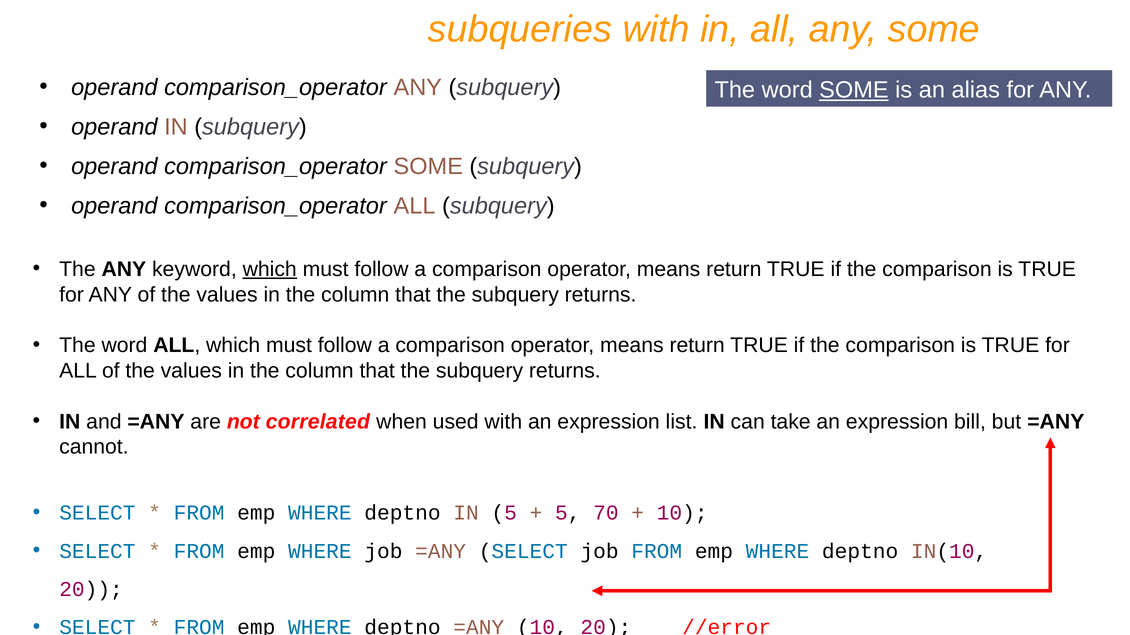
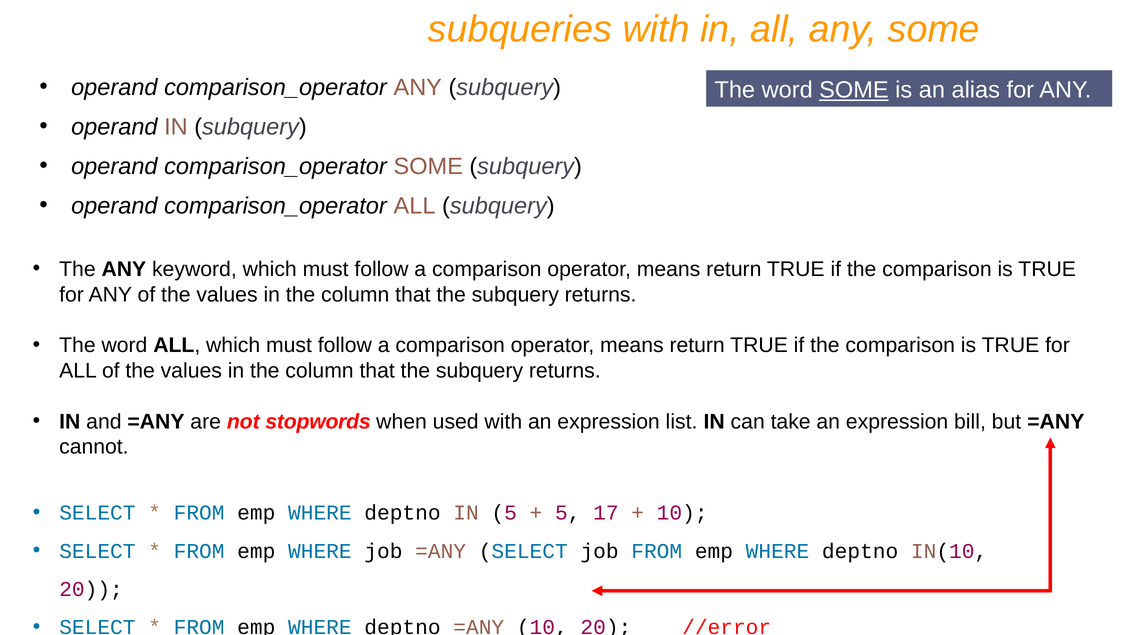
which underline: present -> none (270, 269)
correlated: correlated -> stopwords (318, 422)
70: 70 -> 17 (606, 513)
